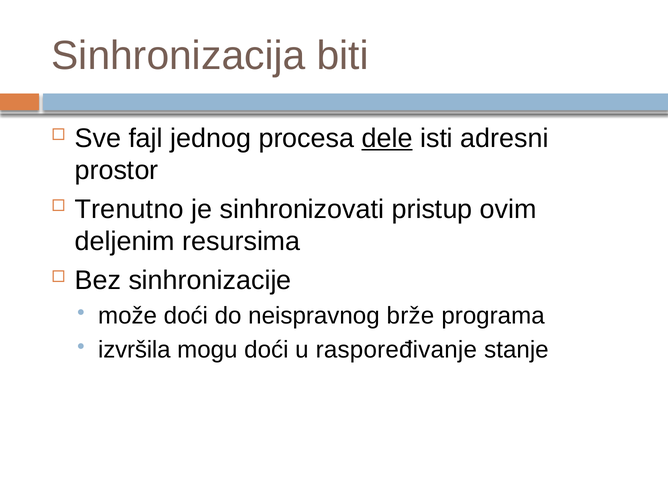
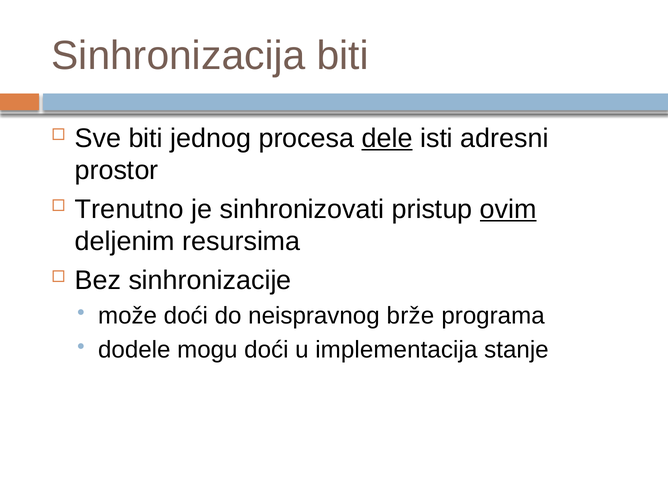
Sve fajl: fajl -> biti (146, 138)
ovim underline: none -> present (508, 209)
izvršila: izvršila -> dodele (134, 350)
raspoređivanje: raspoređivanje -> implementacija (396, 350)
